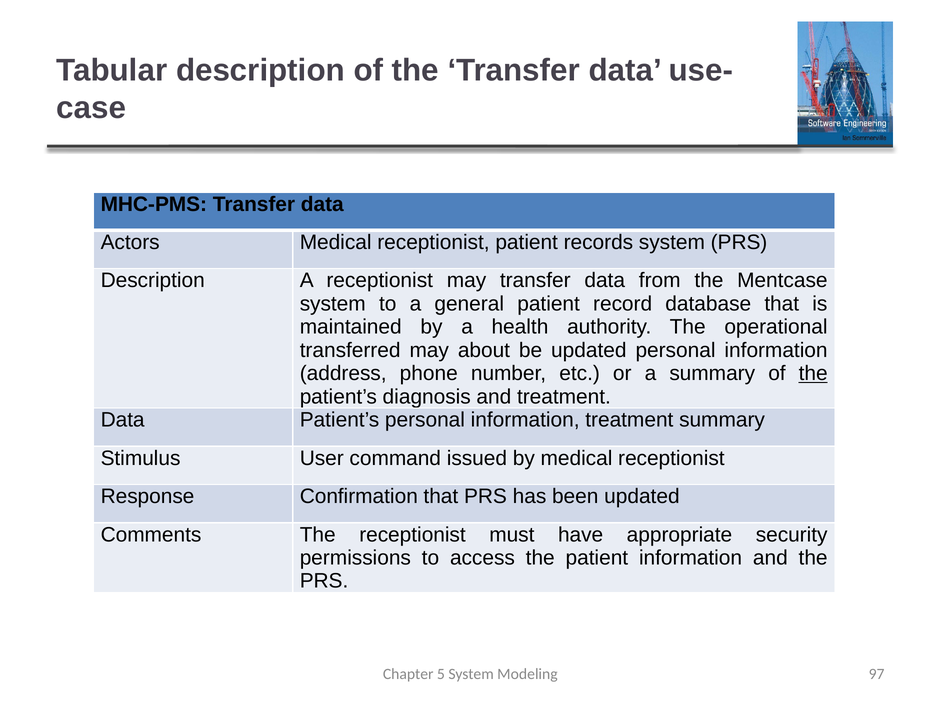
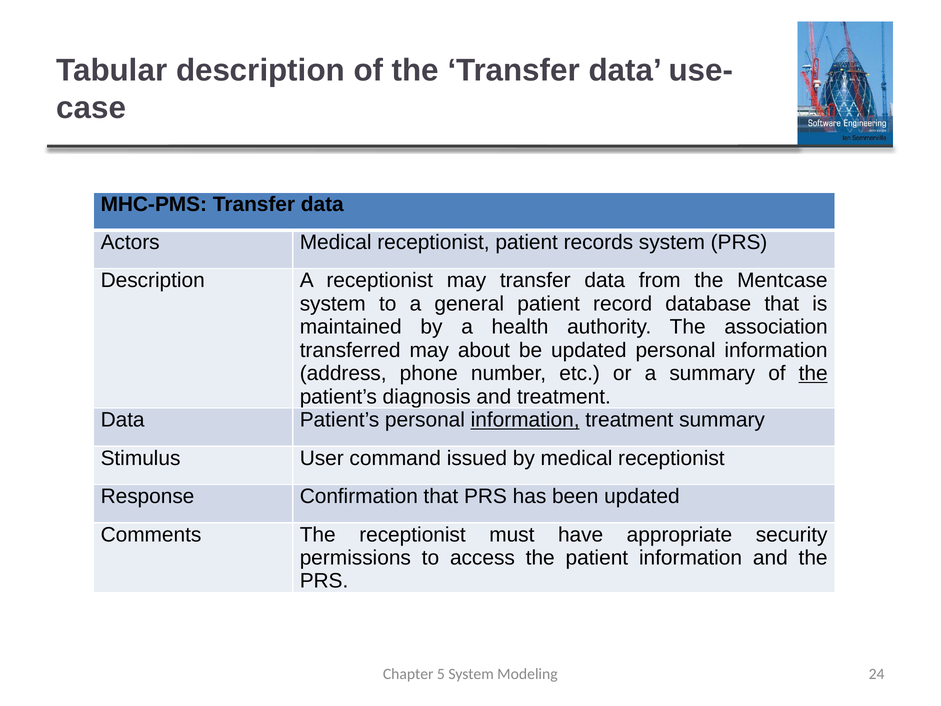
operational: operational -> association (776, 327)
information underline: none -> present (525, 420)
97: 97 -> 24 (877, 674)
